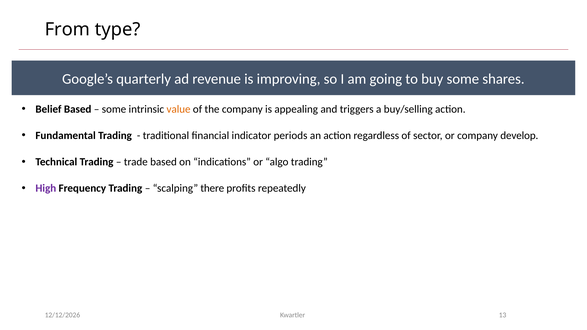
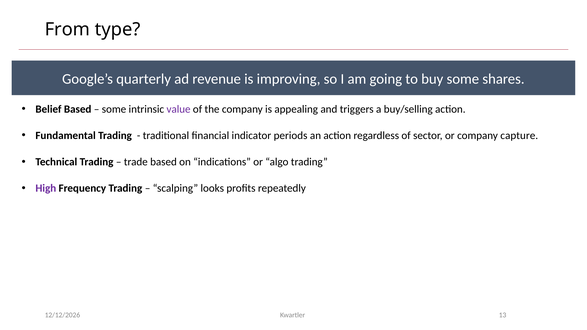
value colour: orange -> purple (179, 109)
develop: develop -> capture (519, 136)
there: there -> looks (212, 188)
